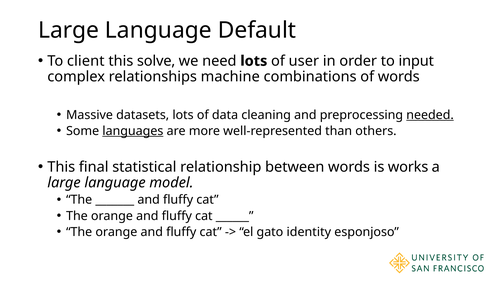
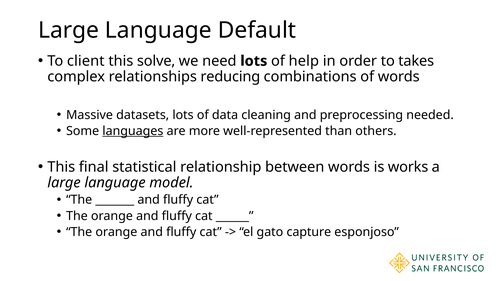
user: user -> help (304, 61)
input: input -> takes (416, 61)
machine: machine -> reducing (230, 77)
needed underline: present -> none (430, 115)
identity: identity -> capture (309, 232)
